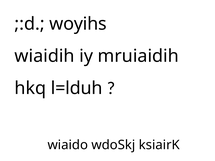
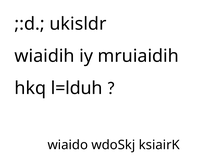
woyihs: woyihs -> ukisldr (78, 24)
